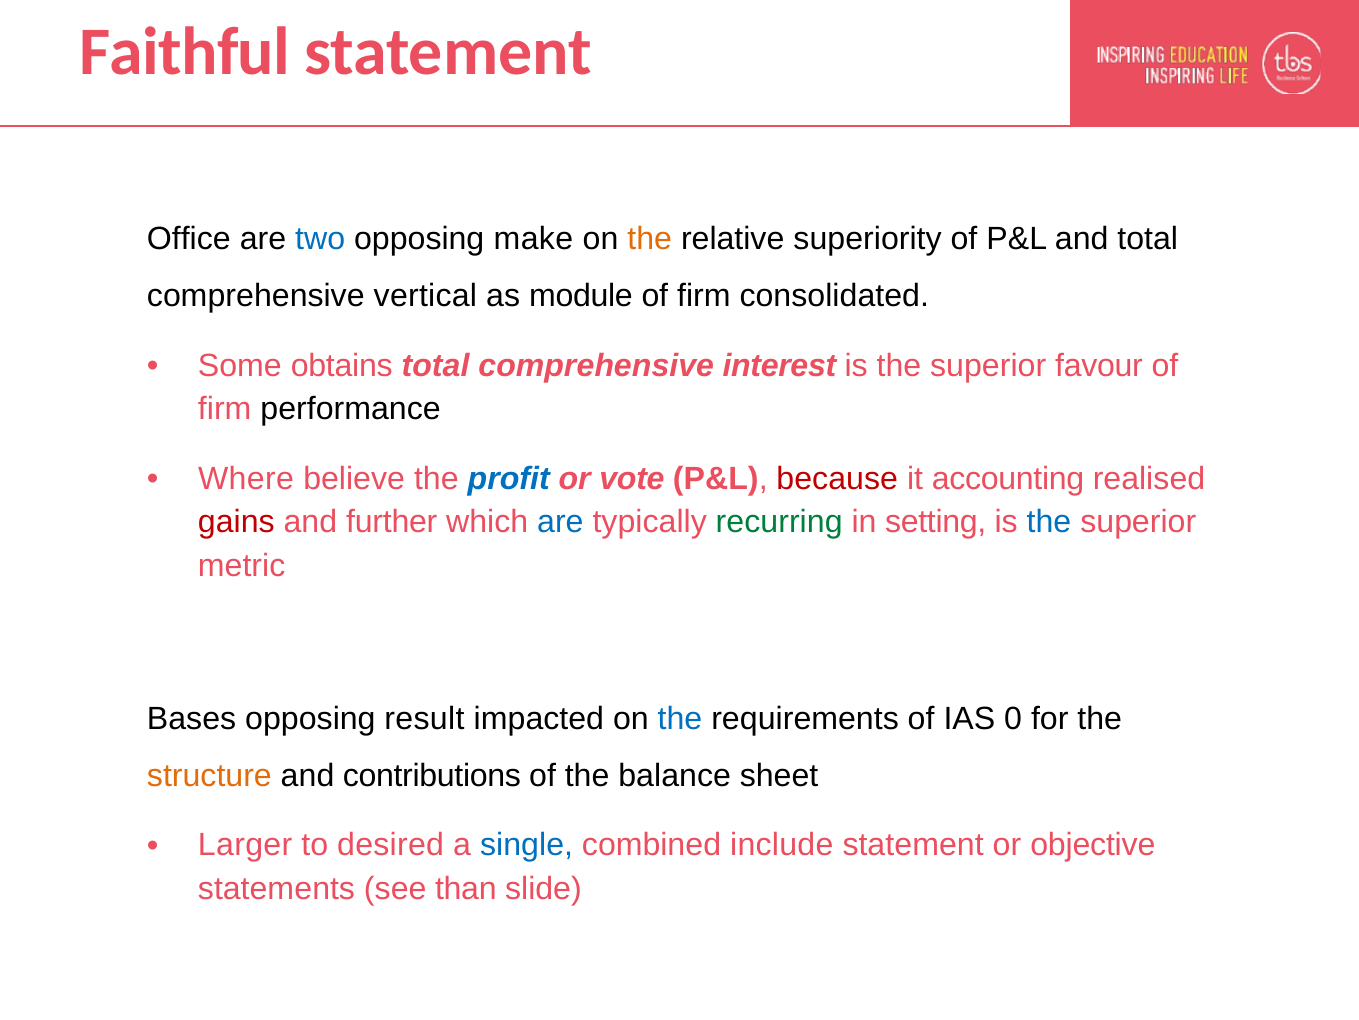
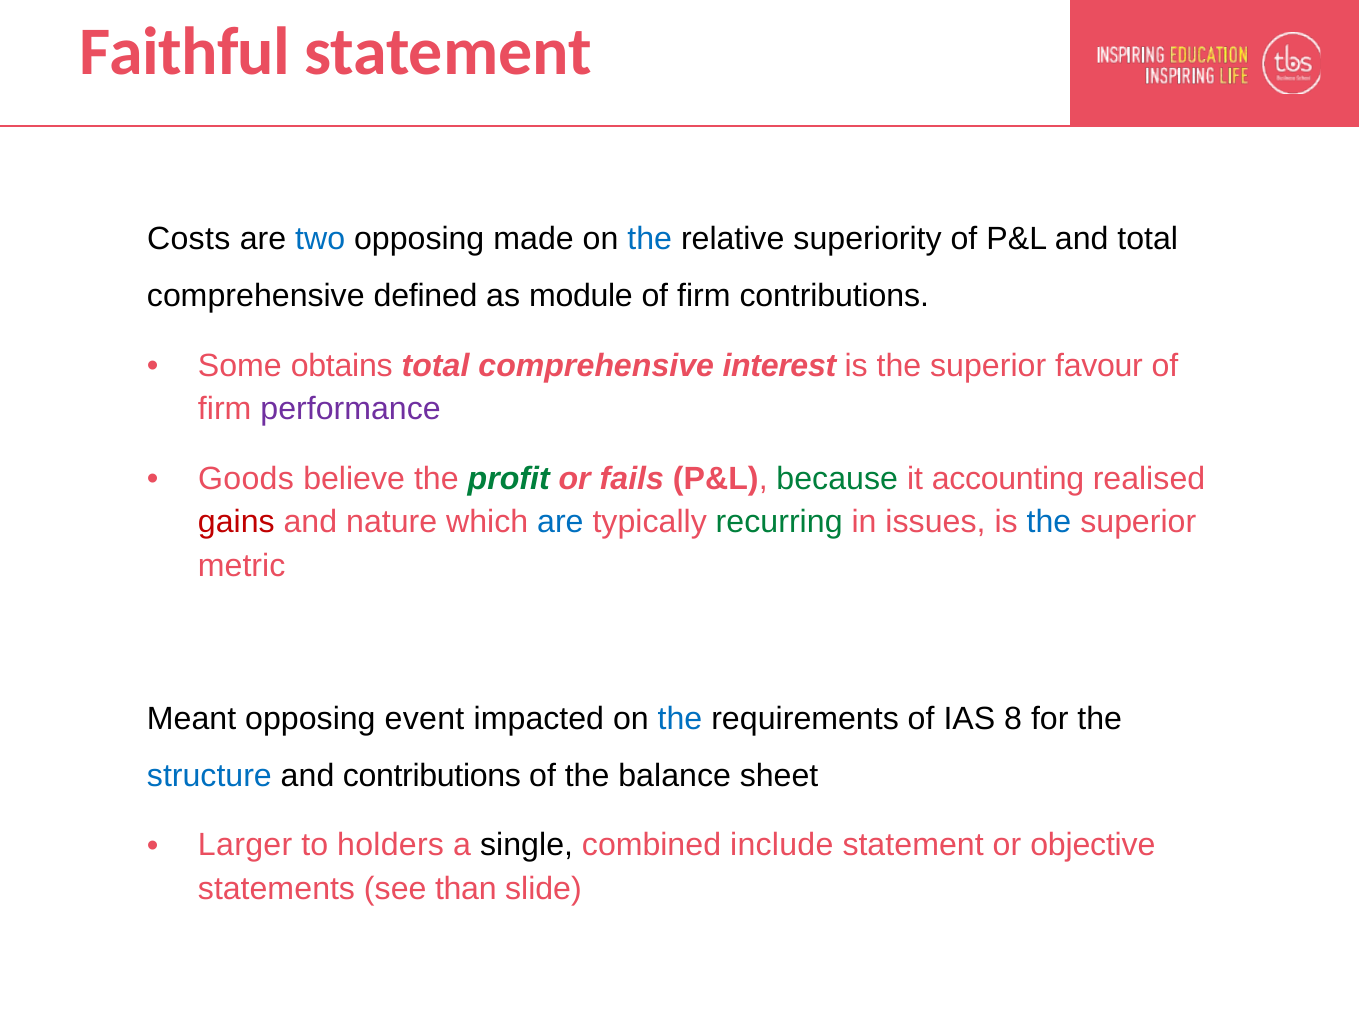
Office: Office -> Costs (189, 239)
make: make -> made (534, 239)
the colour: orange -> blue (650, 239)
vertical: vertical -> defined (426, 296)
firm consolidated: consolidated -> contributions (834, 296)
performance colour: black -> purple (351, 409)
Where: Where -> Goods (246, 479)
profit colour: blue -> green (509, 479)
vote: vote -> fails (632, 479)
because colour: red -> green (837, 479)
further: further -> nature (392, 522)
setting: setting -> issues (936, 522)
Bases: Bases -> Meant (192, 718)
result: result -> event (424, 718)
0: 0 -> 8 (1013, 718)
structure colour: orange -> blue (209, 775)
desired: desired -> holders (391, 845)
single colour: blue -> black (527, 845)
